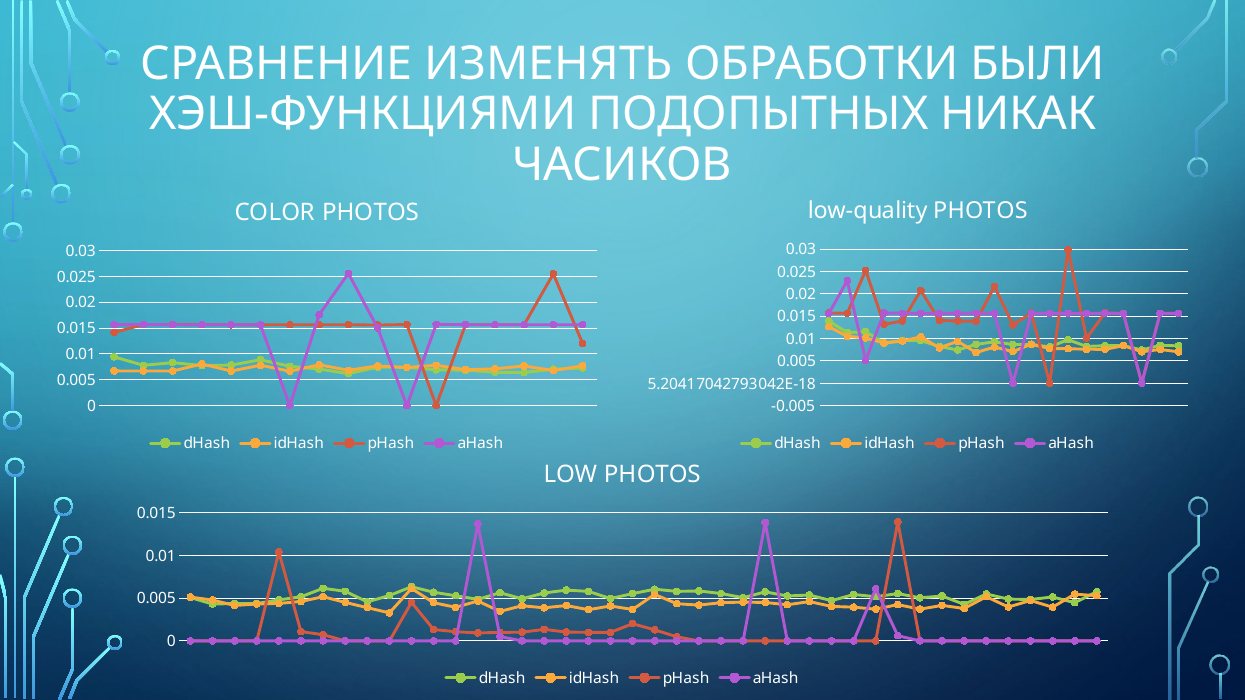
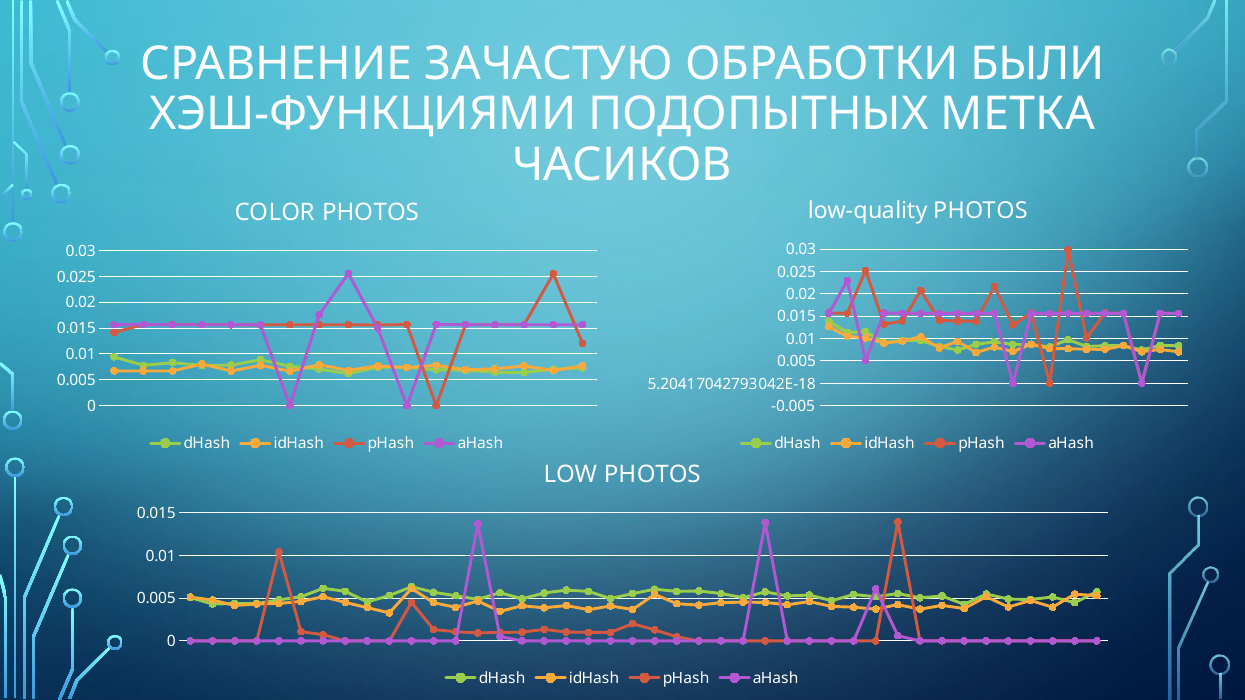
ИЗМЕНЯТЬ: ИЗМЕНЯТЬ -> ЗАЧАСТУЮ (549, 64)
НИКАК: НИКАК -> МЕТКА (1018, 114)
